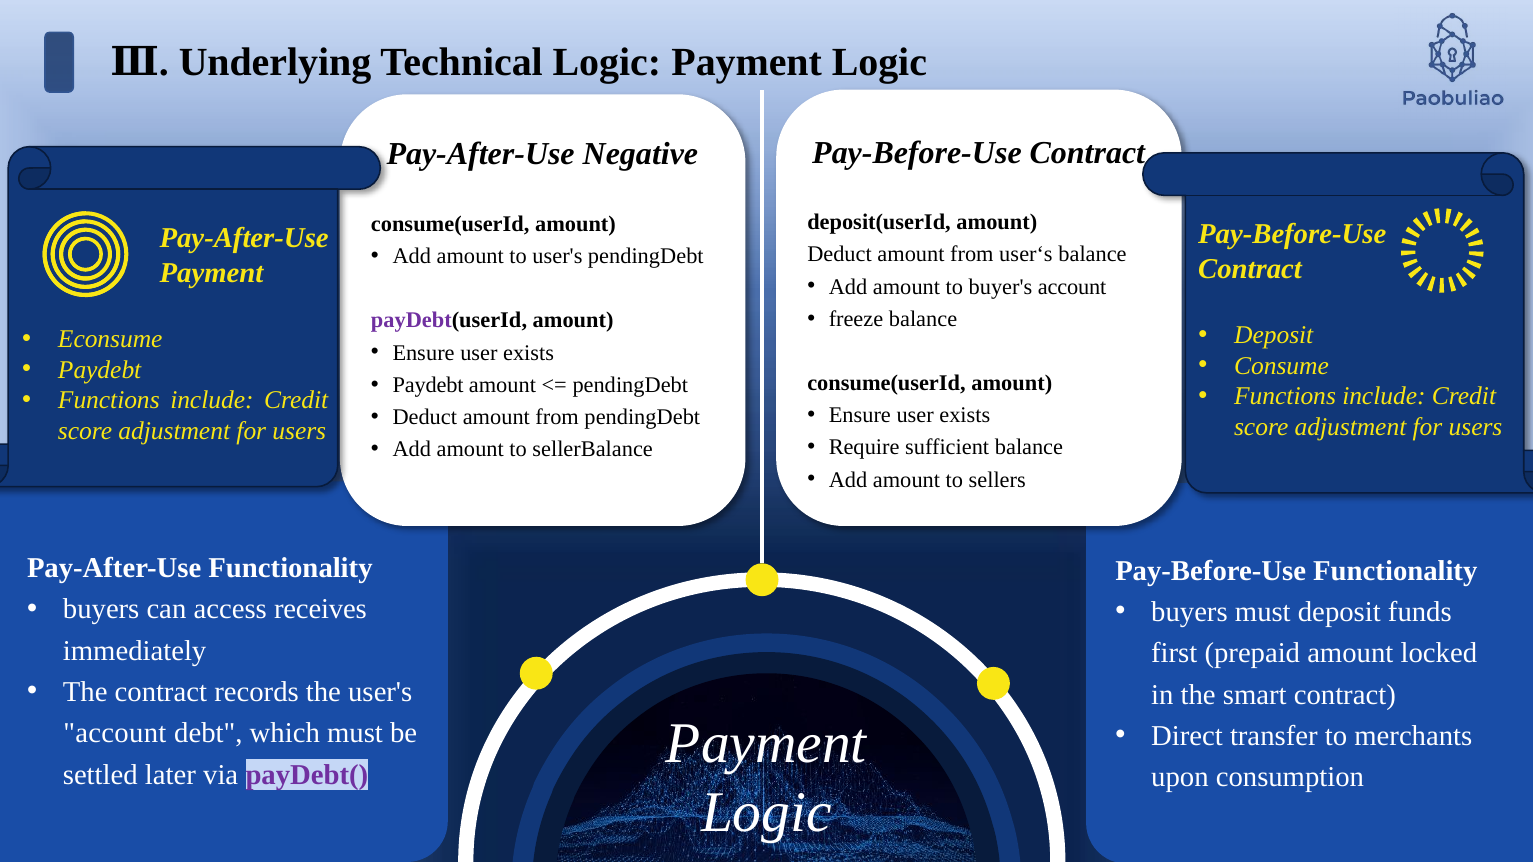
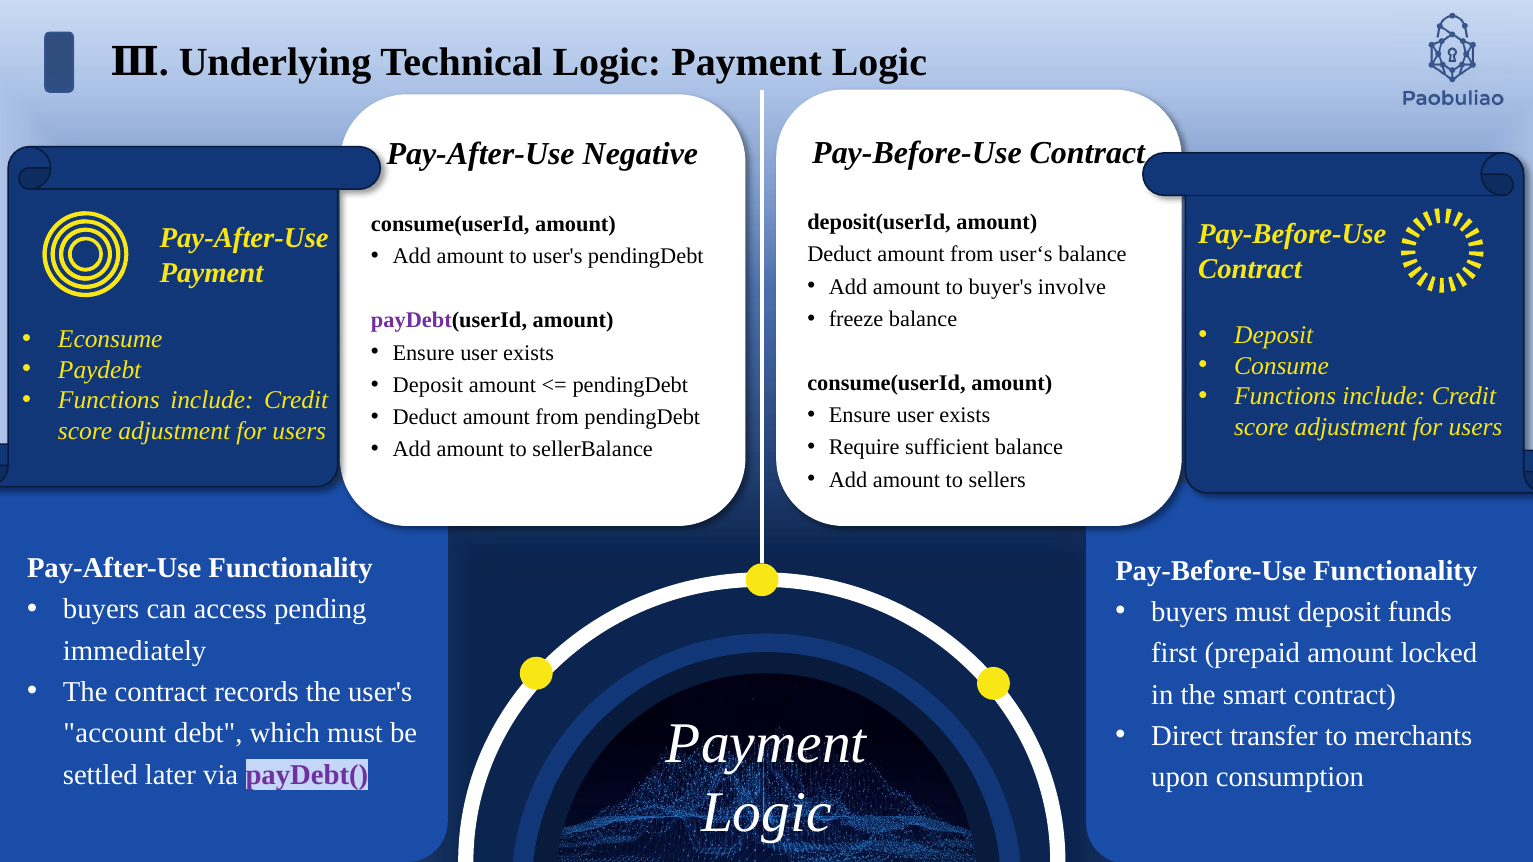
buyer's account: account -> involve (1072, 287)
Paydebt: Paydebt -> Deposit (428, 385)
receives: receives -> pending (320, 609)
